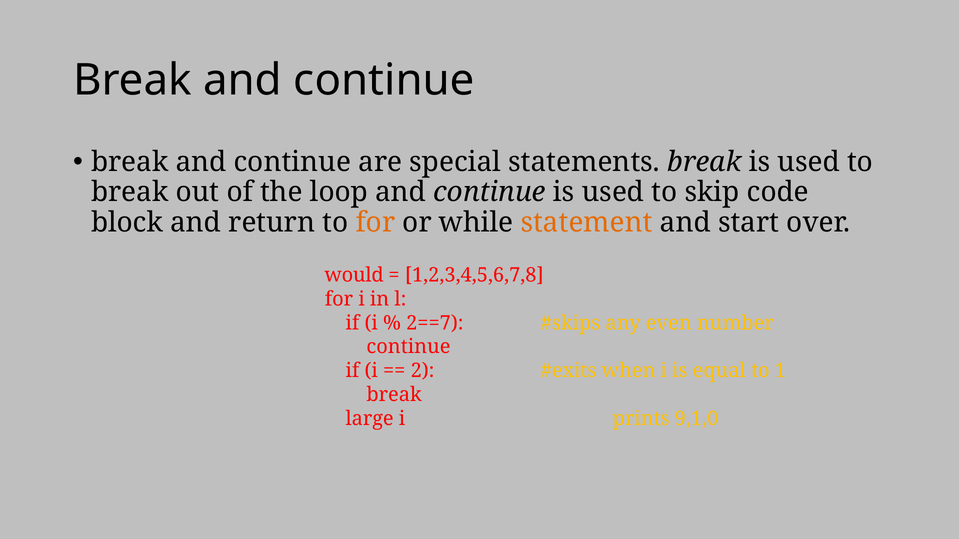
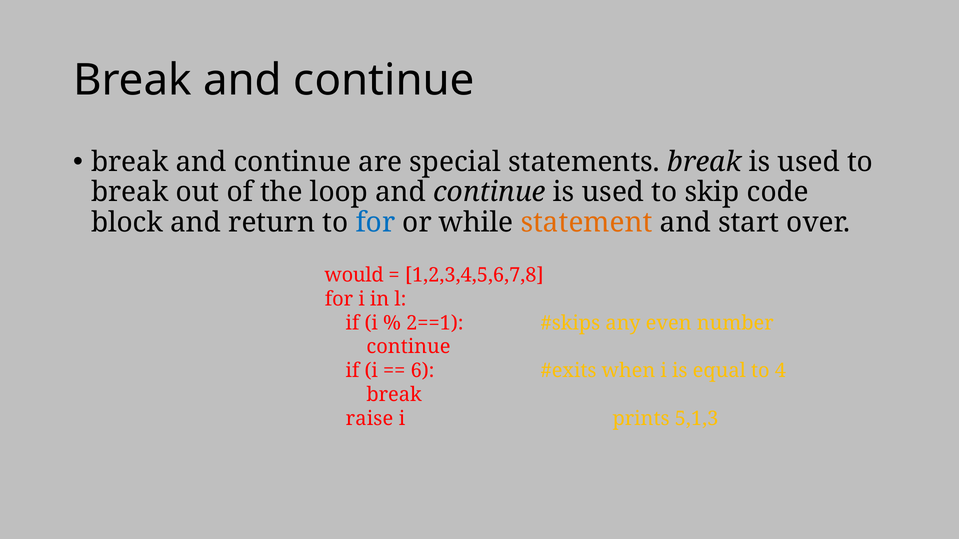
for colour: orange -> blue (375, 223)
2==7: 2==7 -> 2==1 (435, 323)
2: 2 -> 6 (423, 371)
1: 1 -> 4 (780, 371)
large: large -> raise (369, 419)
9,1,0: 9,1,0 -> 5,1,3 (697, 419)
